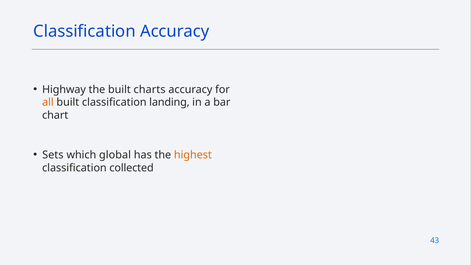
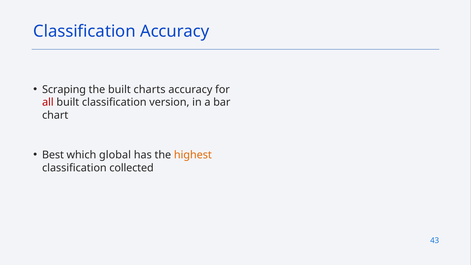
Highway: Highway -> Scraping (64, 89)
all colour: orange -> red (48, 102)
landing: landing -> version (169, 102)
Sets: Sets -> Best (53, 155)
